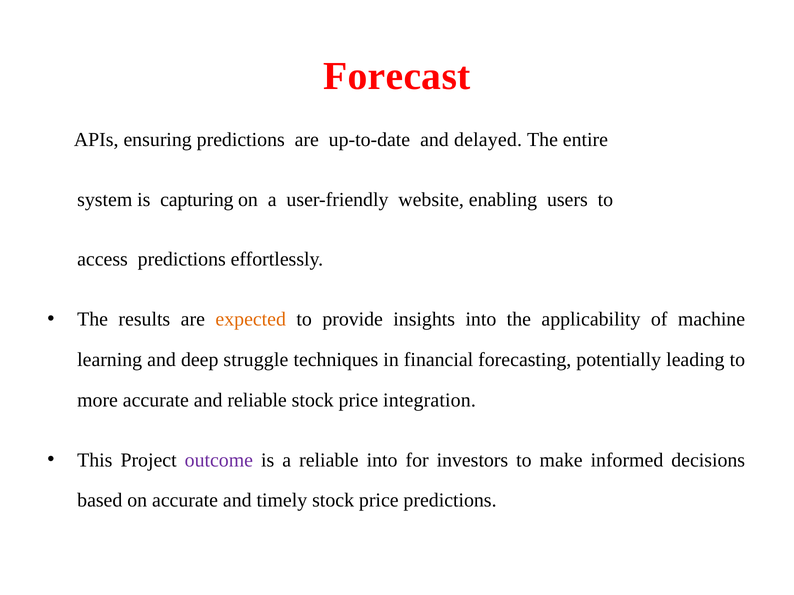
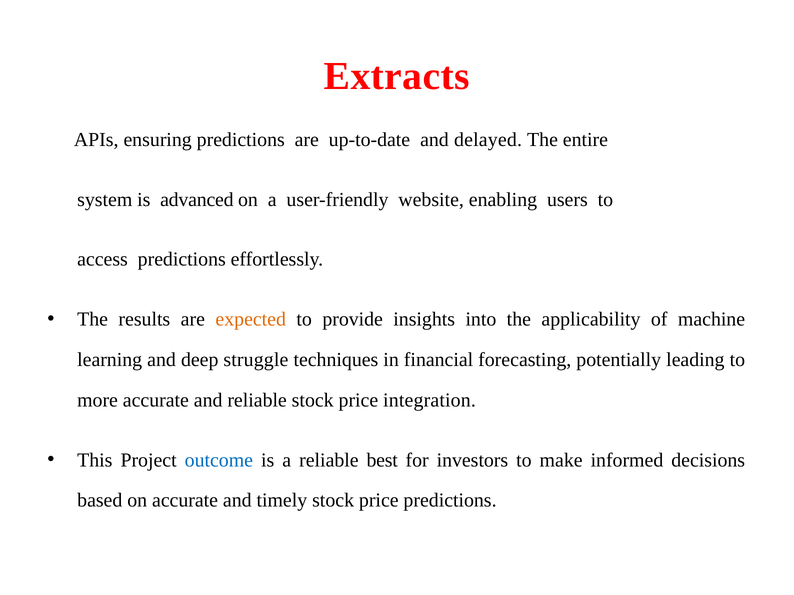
Forecast: Forecast -> Extracts (397, 76)
capturing: capturing -> advanced (197, 200)
outcome colour: purple -> blue (219, 460)
reliable into: into -> best (382, 460)
